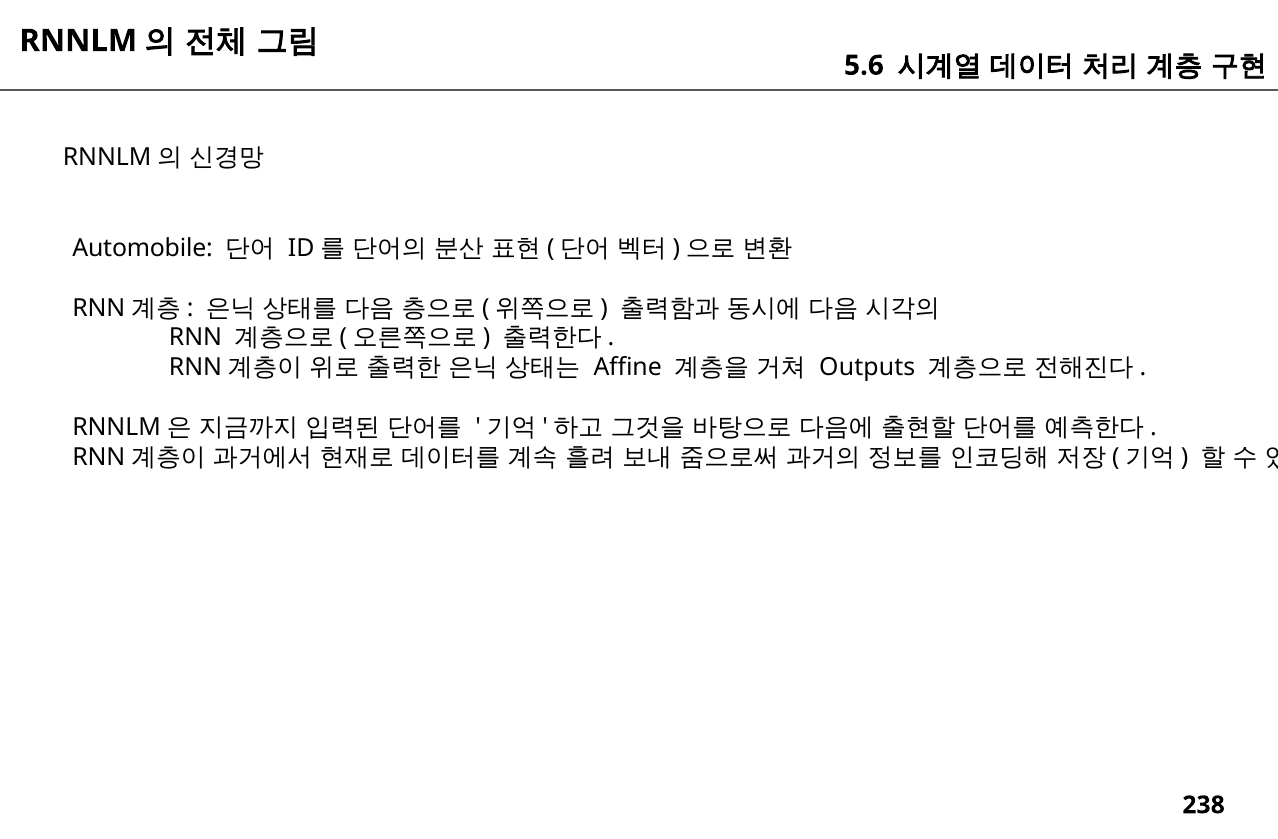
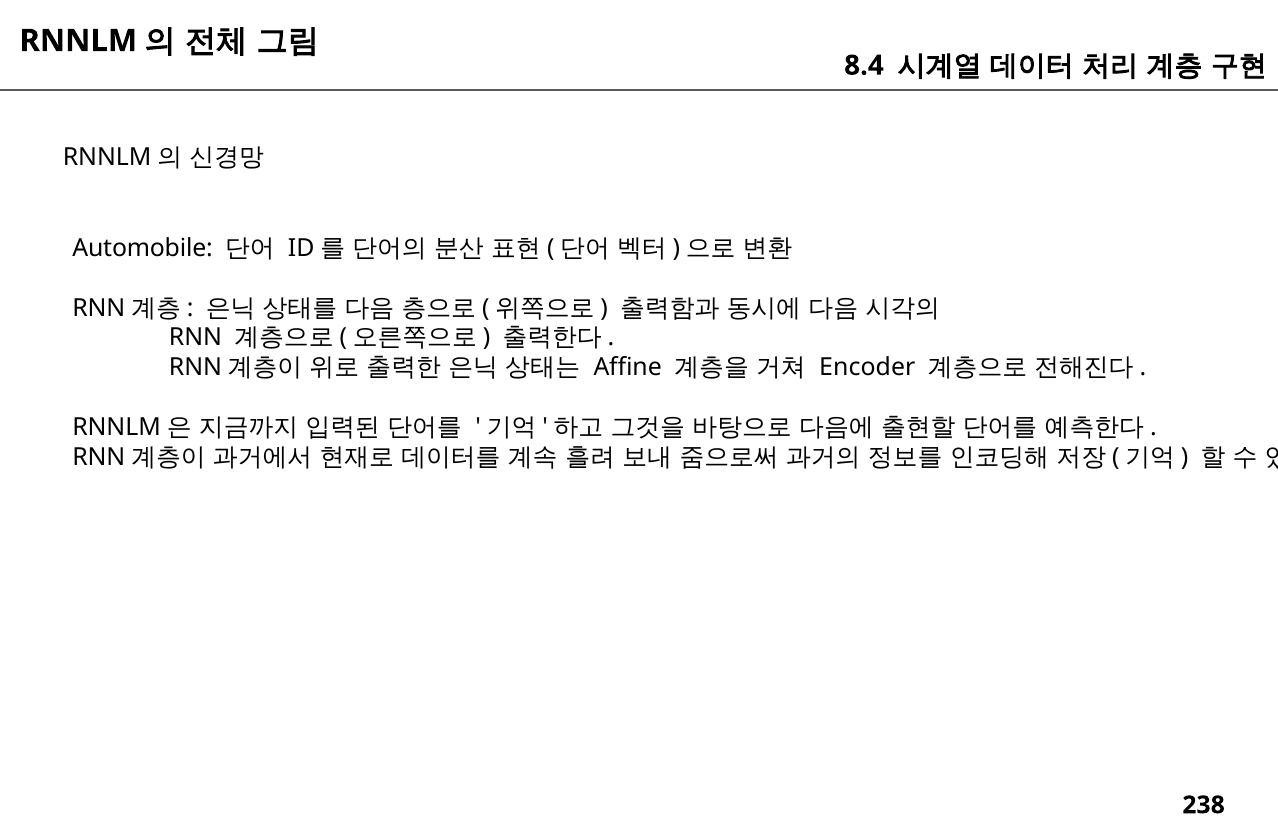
5.6: 5.6 -> 8.4 (864, 66)
Outputs: Outputs -> Encoder (867, 368)
